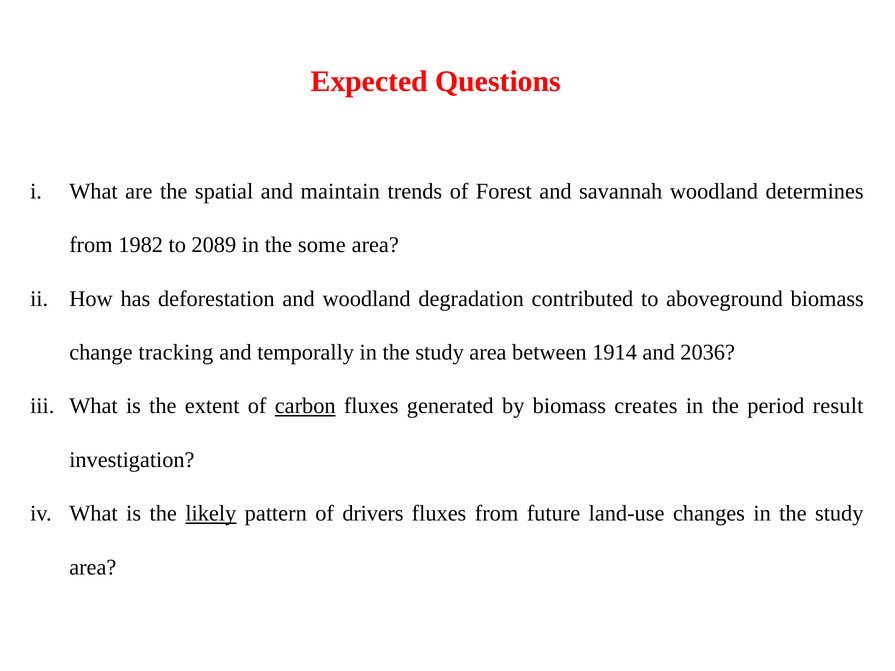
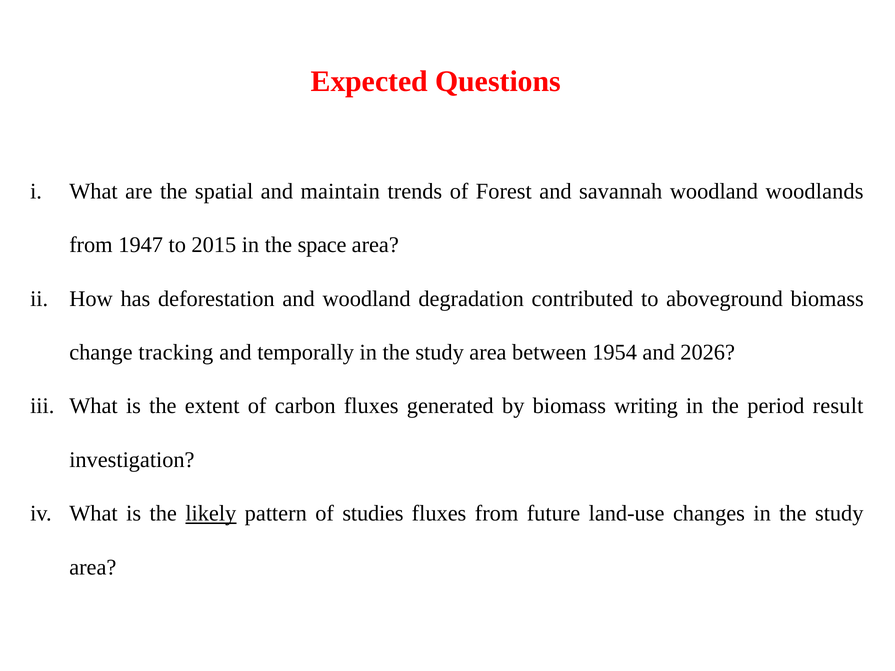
determines: determines -> woodlands (815, 191)
1982: 1982 -> 1947 (141, 245)
2089: 2089 -> 2015 (214, 245)
some: some -> space (322, 245)
1914: 1914 -> 1954 (615, 353)
2036: 2036 -> 2026 (708, 353)
carbon underline: present -> none (305, 406)
creates: creates -> writing (646, 406)
drivers: drivers -> studies (373, 514)
